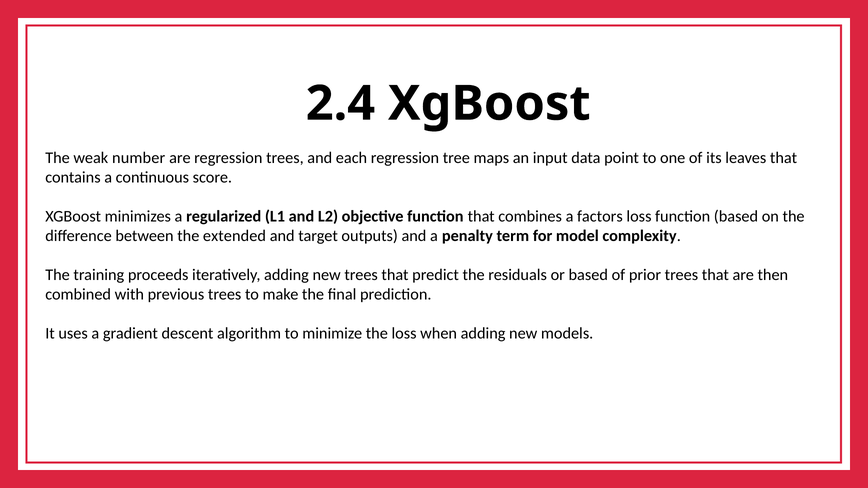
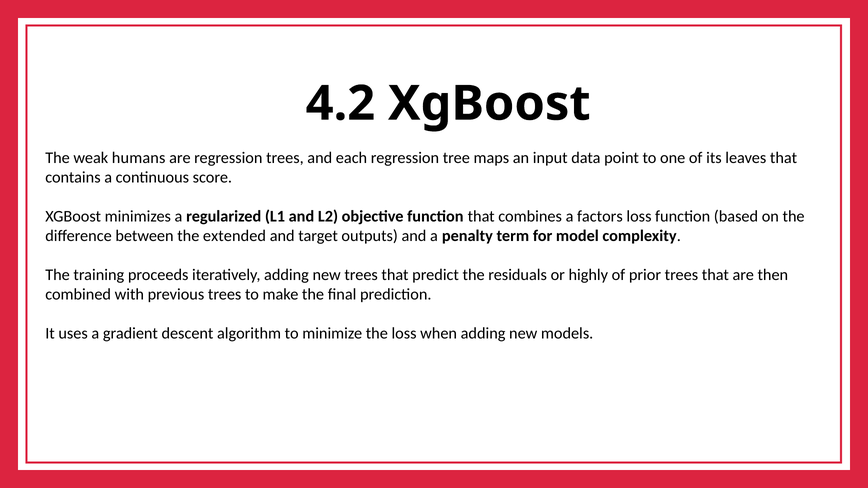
2.4: 2.4 -> 4.2 (340, 104)
number: number -> humans (139, 158)
or based: based -> highly (588, 275)
